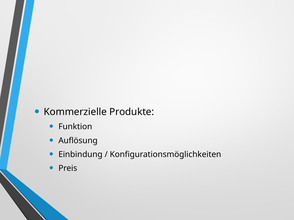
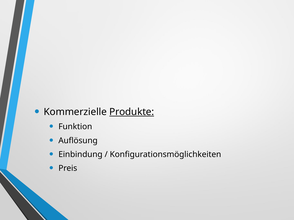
Produkte underline: none -> present (132, 112)
